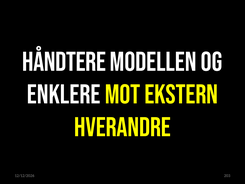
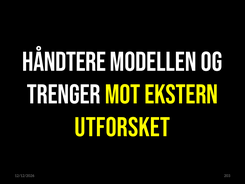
ENKLERE: ENKLERE -> TRENGER (64, 94)
HVERANDRE: HVERANDRE -> UTFORSKET (122, 127)
